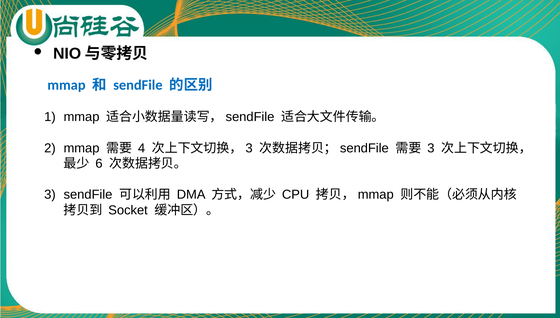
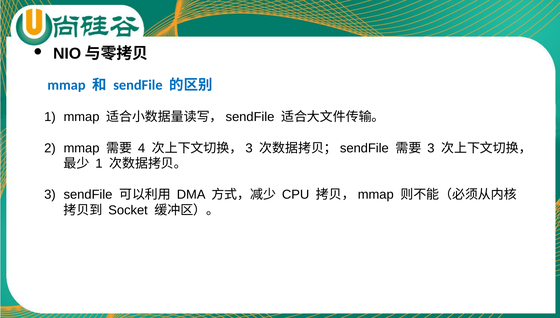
6: 6 -> 1 (99, 163)
